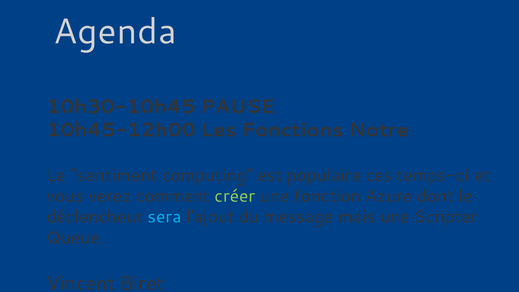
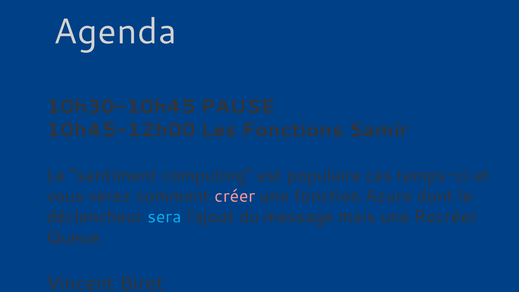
Notre: Notre -> Samir (379, 130)
créer colour: light green -> pink (235, 196)
Scripter: Scripter -> Recréer (446, 217)
